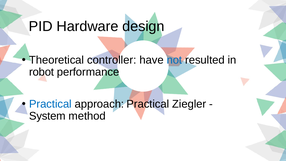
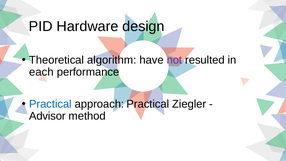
controller: controller -> algorithm (112, 60)
not colour: blue -> purple (174, 60)
robot: robot -> each (41, 72)
System: System -> Advisor (47, 116)
